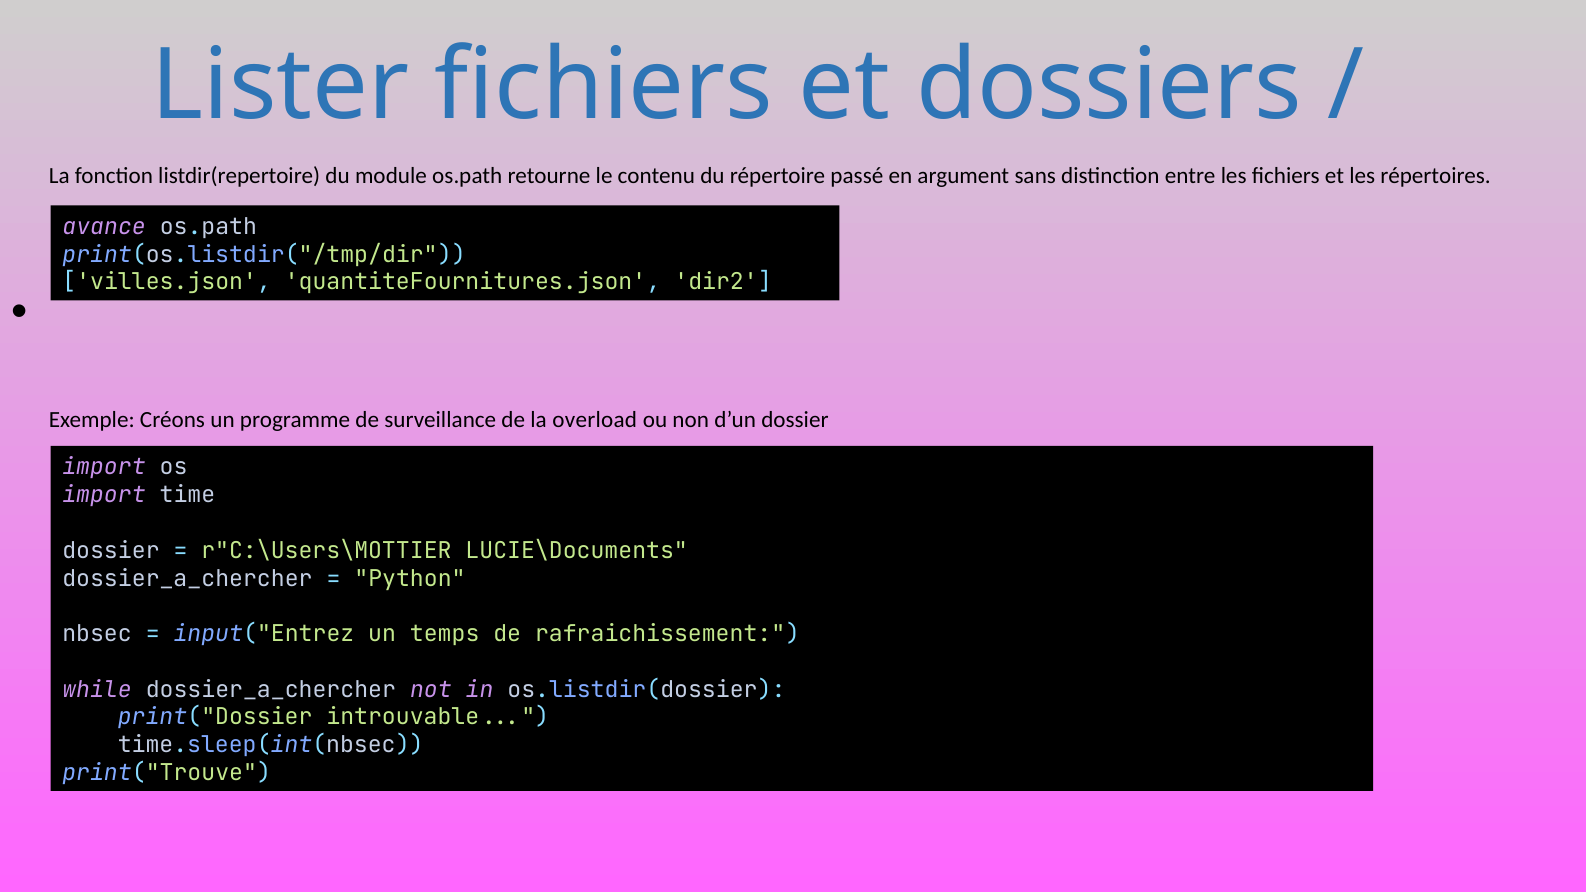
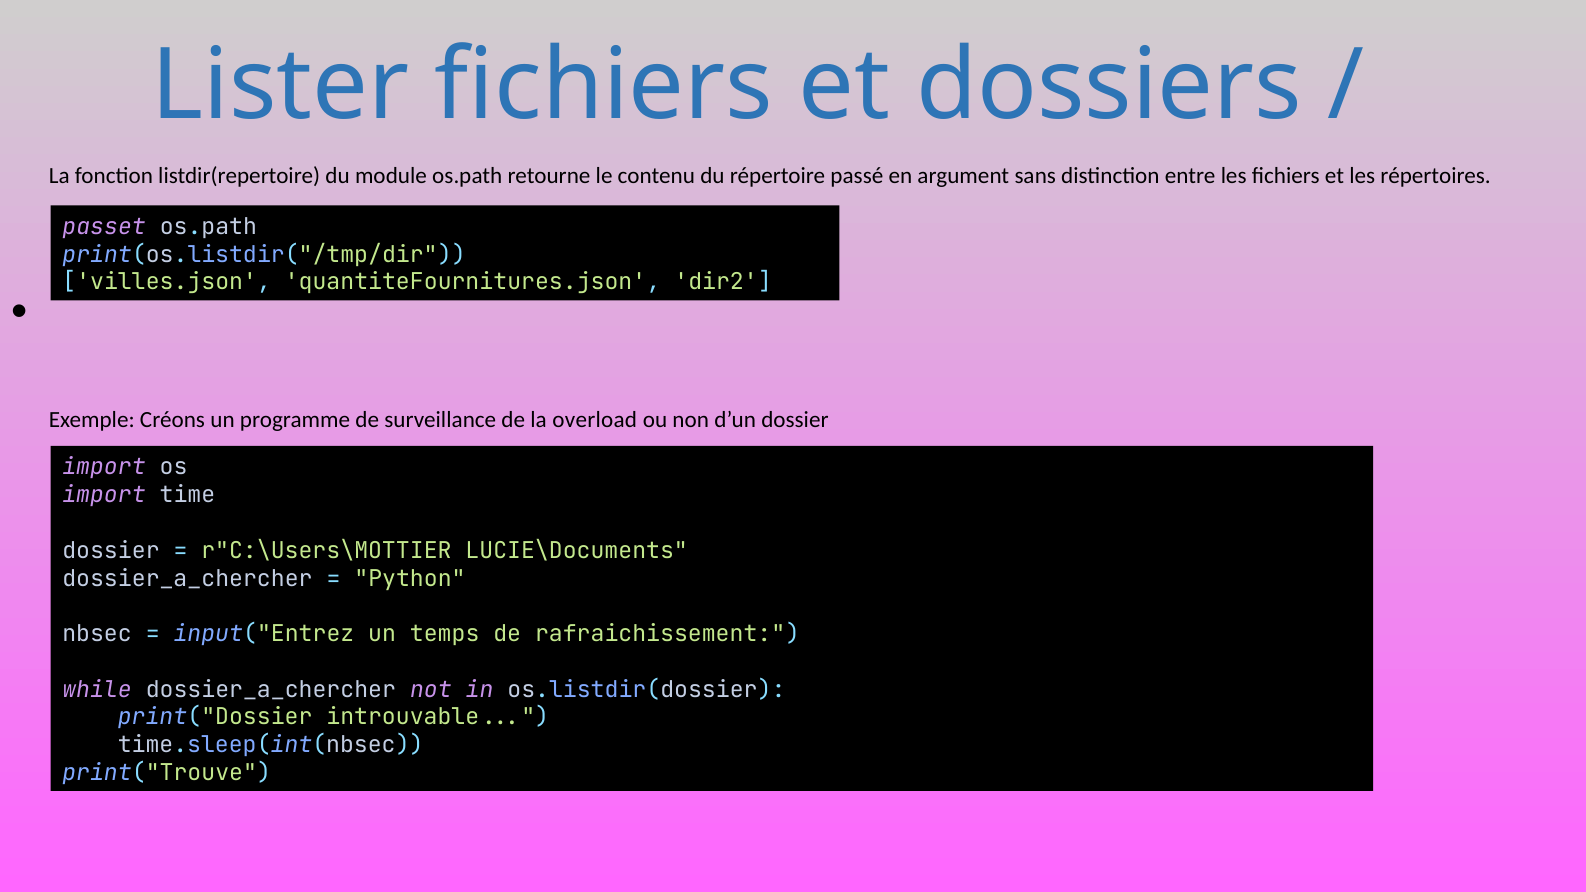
avance: avance -> passet (104, 227)
